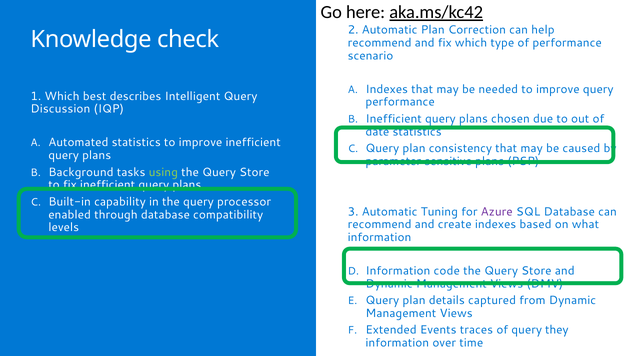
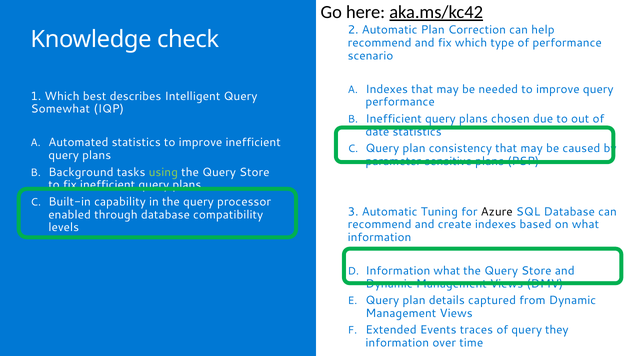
Discussion: Discussion -> Somewhat (60, 109)
Azure colour: purple -> black (497, 211)
Information code: code -> what (447, 270)
